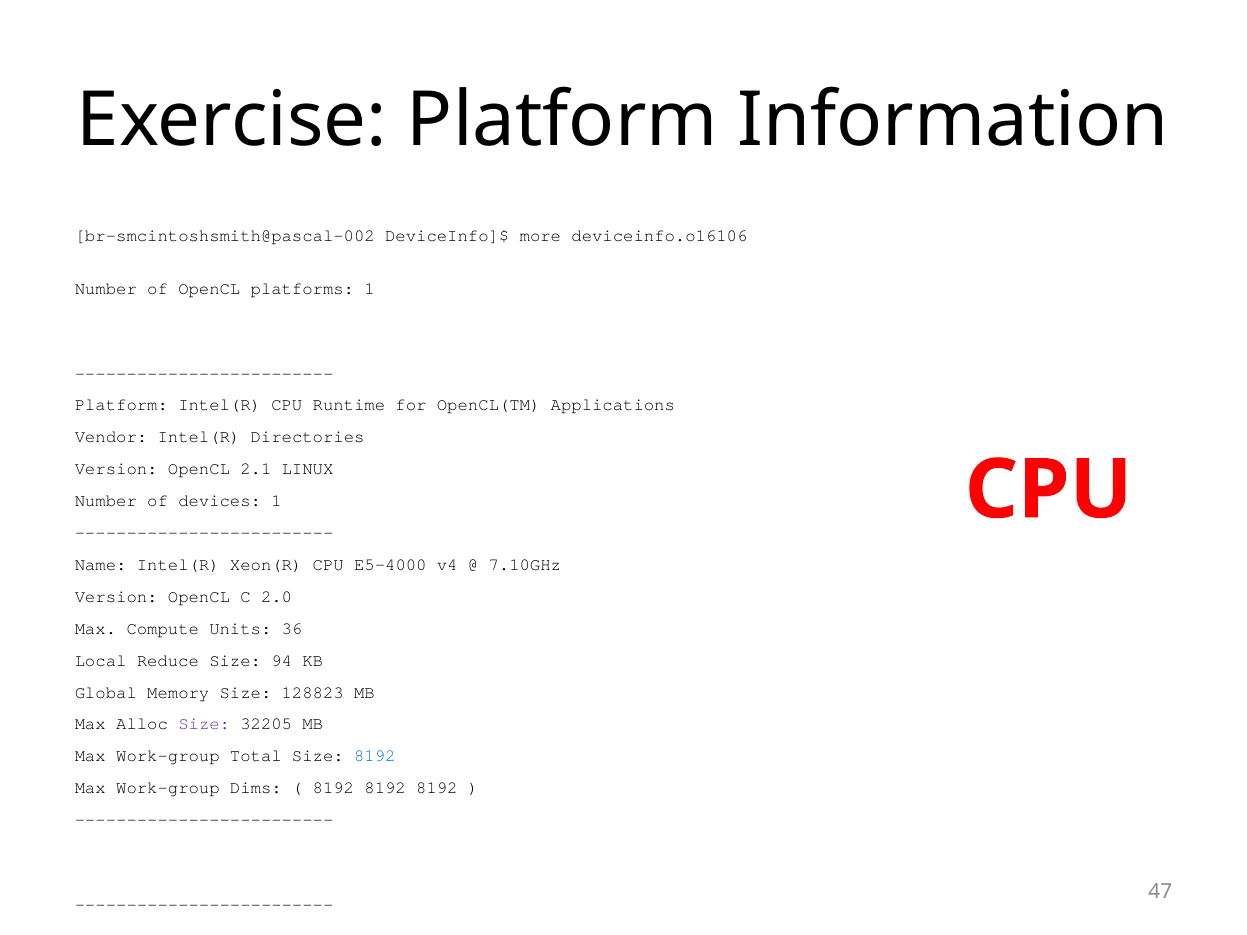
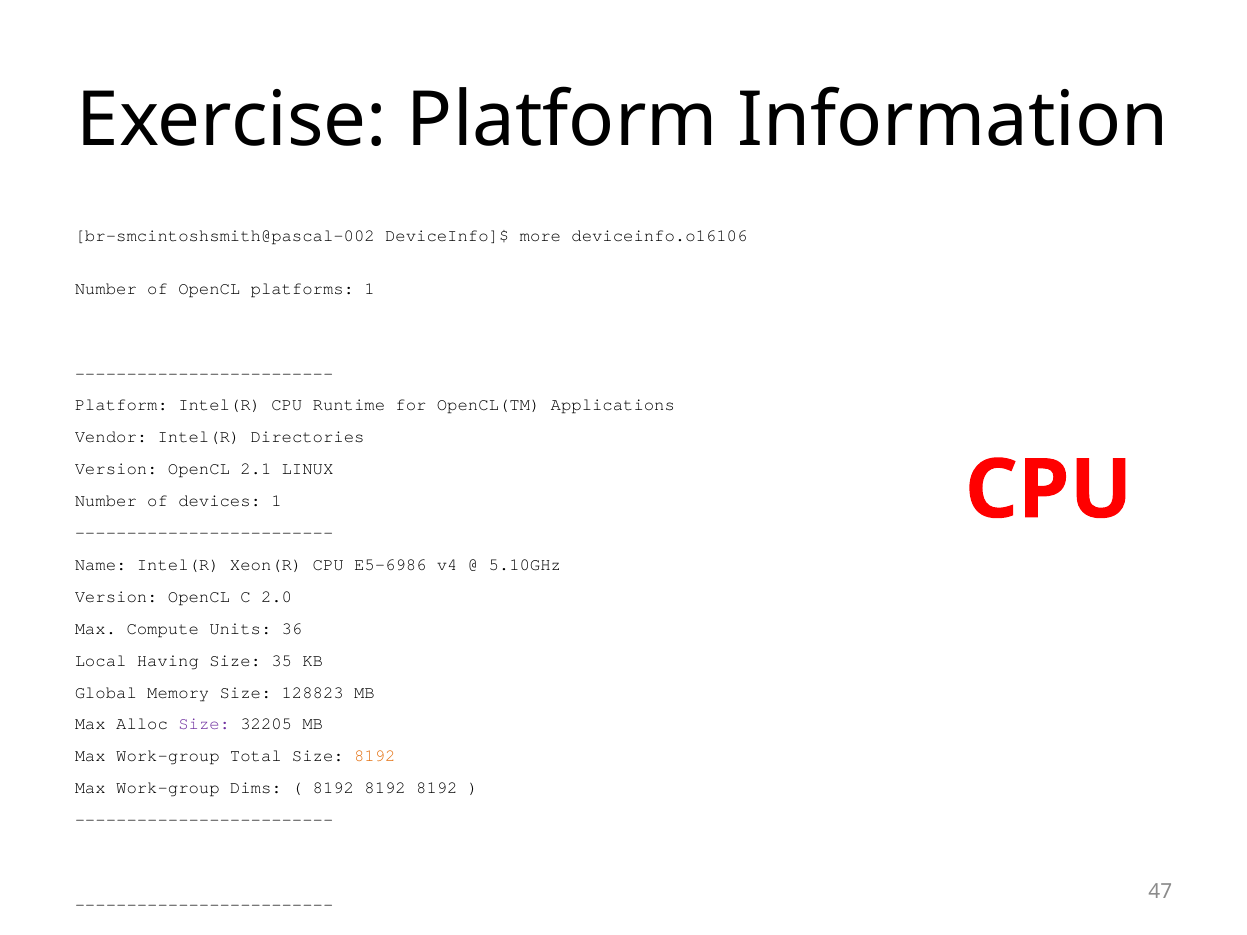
E5-4000: E5-4000 -> E5-6986 (390, 565)
7.10GHz: 7.10GHz -> 5.10GHz (525, 565)
Reduce: Reduce -> Having (168, 661)
94: 94 -> 35 (282, 661)
8192 colour: blue -> orange (375, 756)
